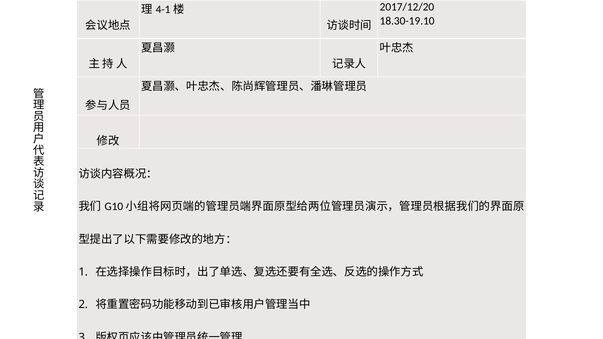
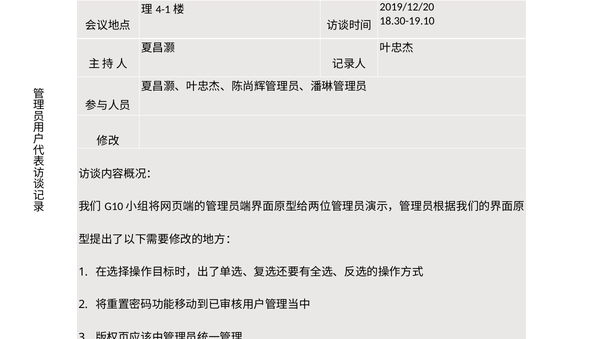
2017/12/20: 2017/12/20 -> 2019/12/20 (407, 7)
